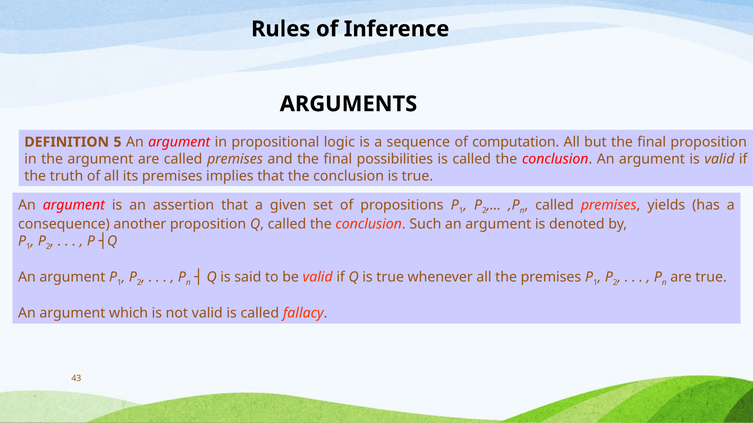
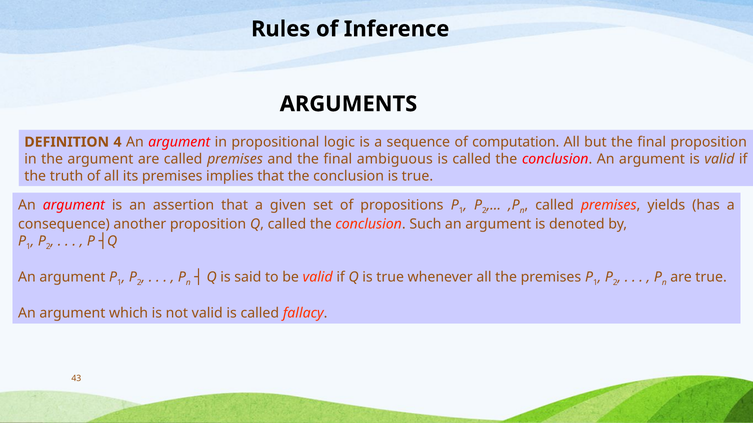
5: 5 -> 4 (118, 142)
possibilities: possibilities -> ambiguous (395, 159)
